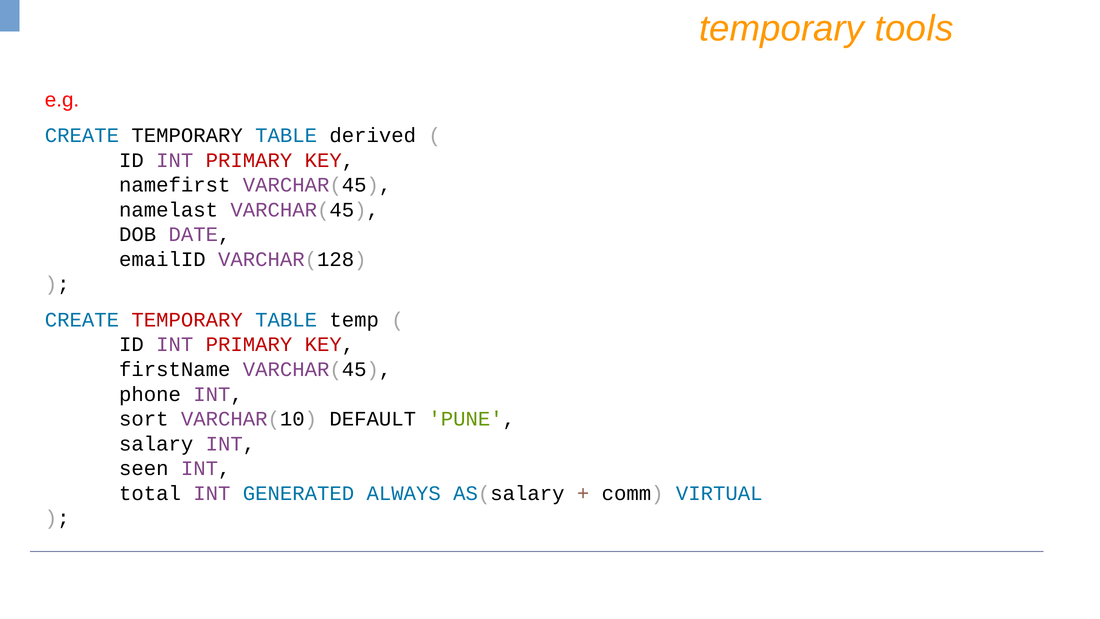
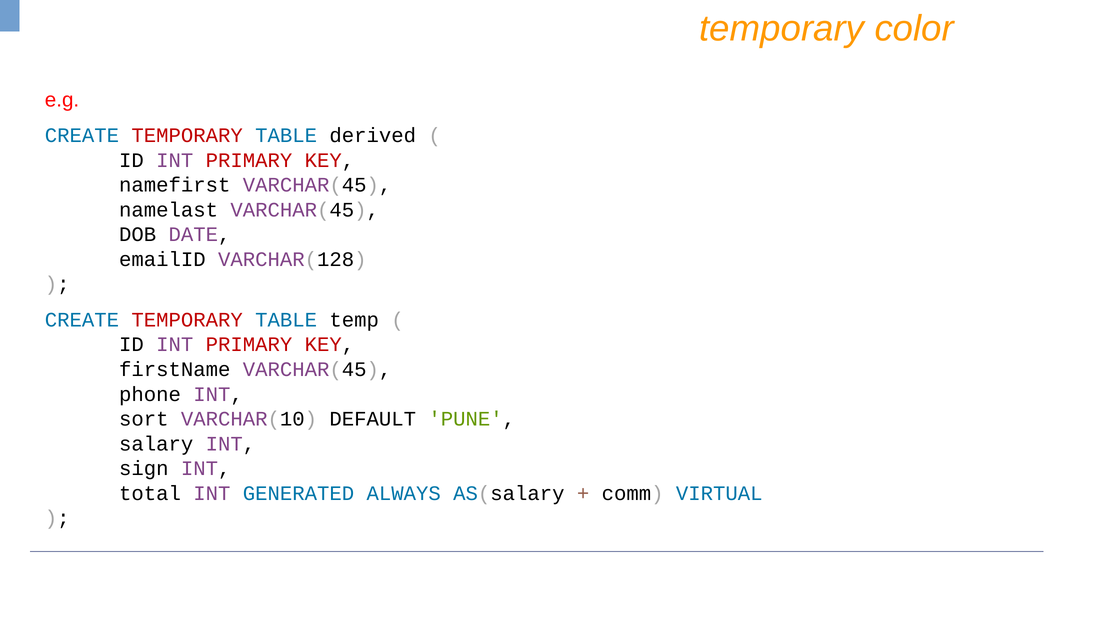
tools: tools -> color (914, 29)
TEMPORARY colour: black -> red (187, 136)
seen: seen -> sign (144, 468)
